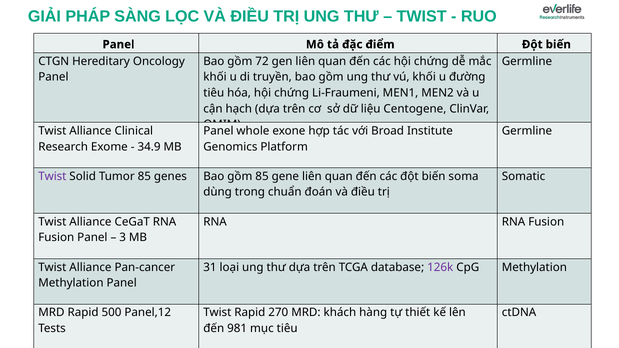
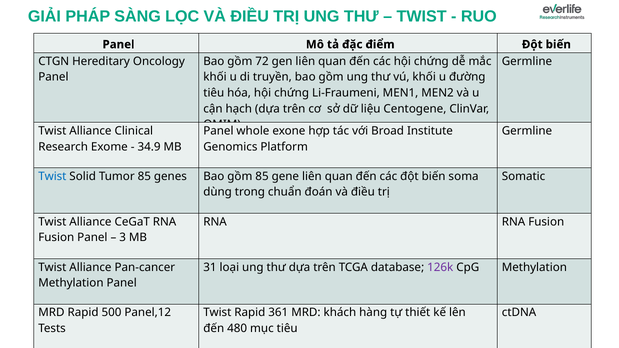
Twist colour: purple -> blue (52, 176)
270: 270 -> 361 (278, 313)
981: 981 -> 480 (237, 329)
